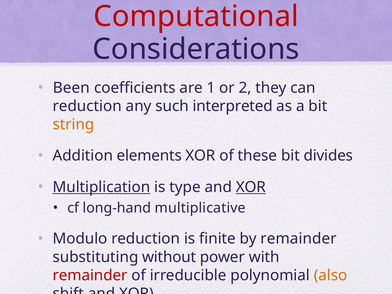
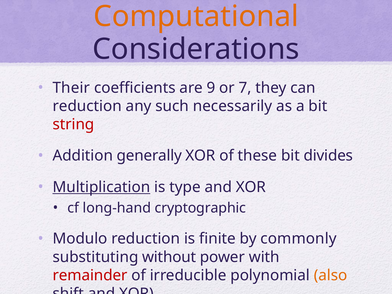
Computational colour: red -> orange (196, 16)
Been: Been -> Their (71, 88)
1: 1 -> 9 (211, 88)
2: 2 -> 7 (245, 88)
interpreted: interpreted -> necessarily (233, 106)
string colour: orange -> red (73, 124)
elements: elements -> generally (149, 156)
XOR underline: present -> none (251, 187)
multiplicative: multiplicative -> cryptographic (200, 208)
by remainder: remainder -> commonly (299, 239)
